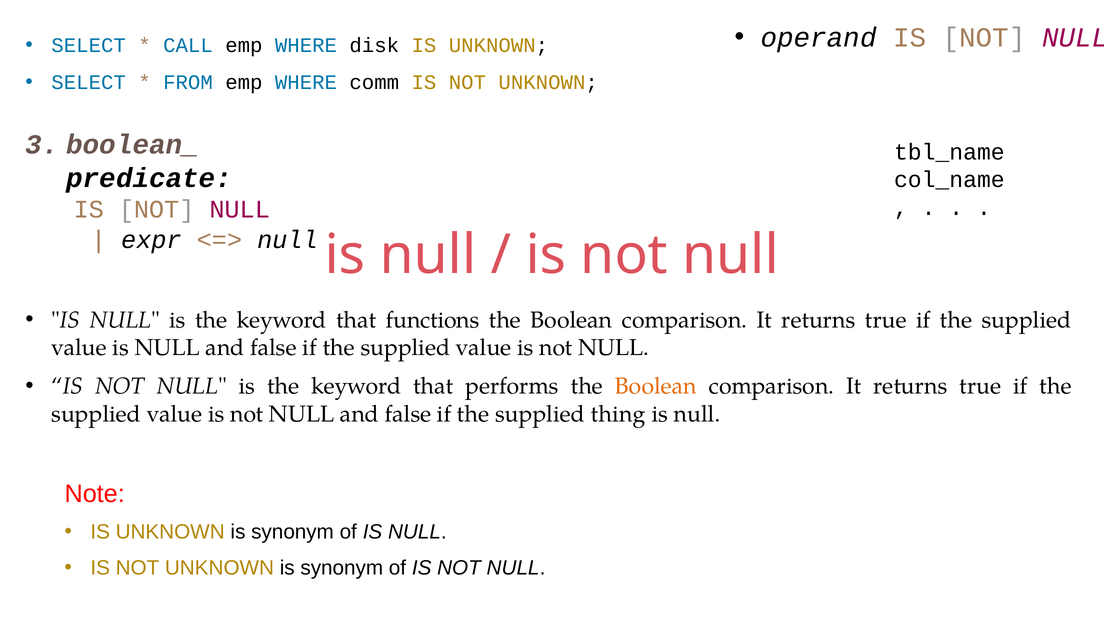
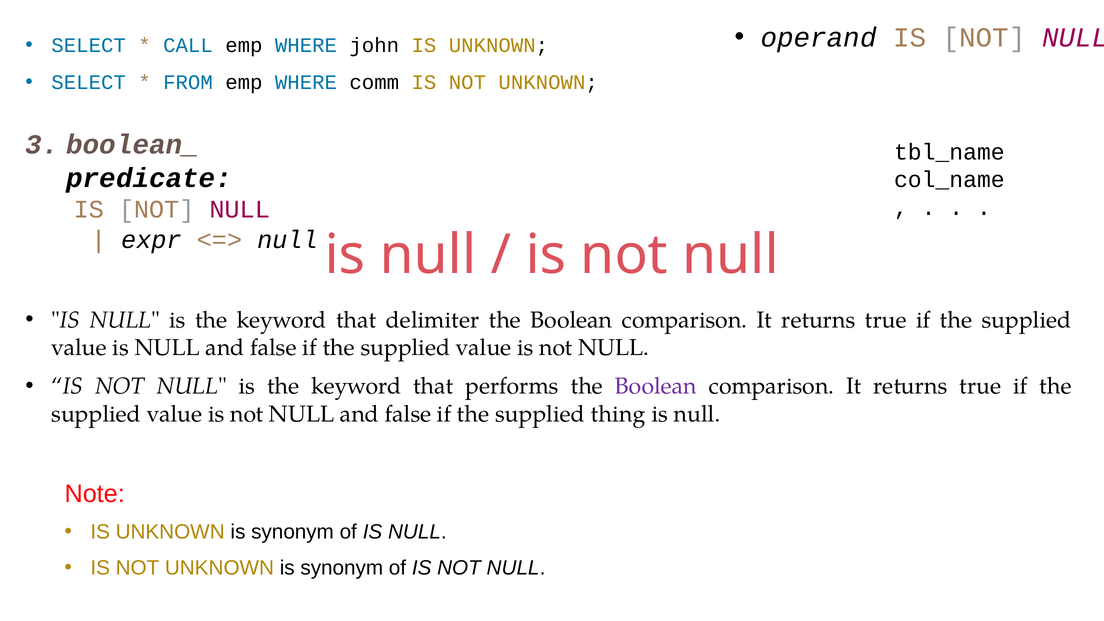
disk: disk -> john (374, 45)
functions: functions -> delimiter (433, 320)
Boolean colour: orange -> purple (656, 386)
